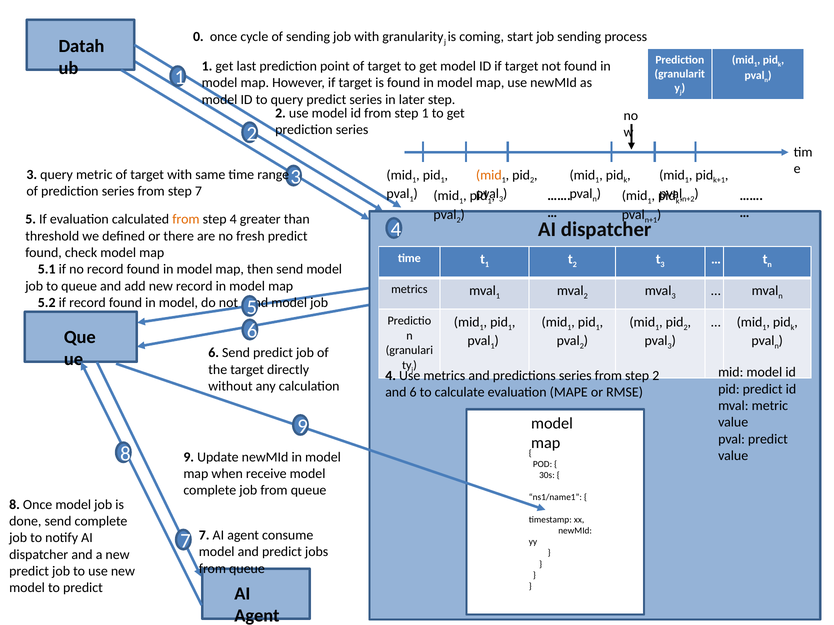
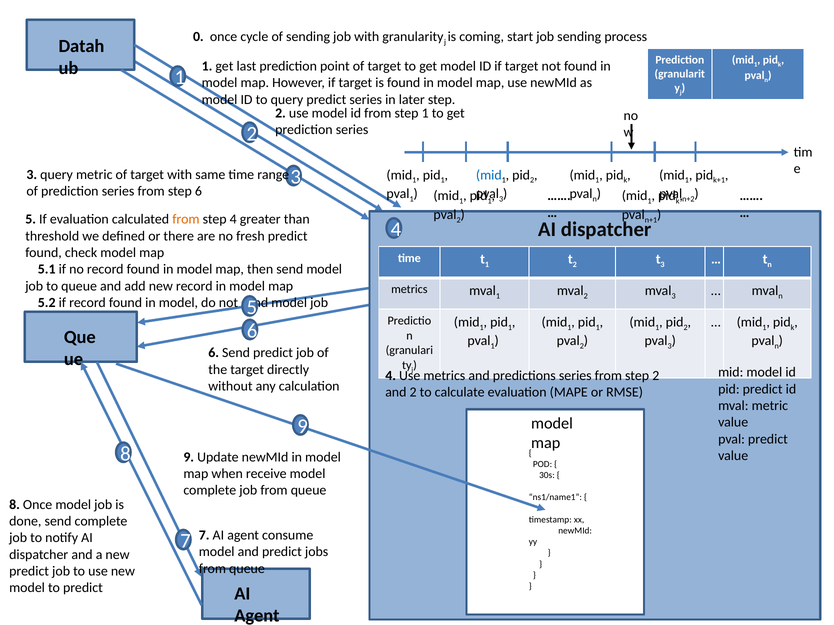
mid colour: orange -> blue (489, 175)
step 7: 7 -> 6 (198, 191)
and 6: 6 -> 2 (413, 393)
